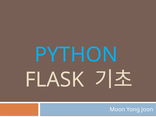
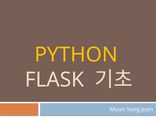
PYTHON colour: light blue -> yellow (76, 55)
